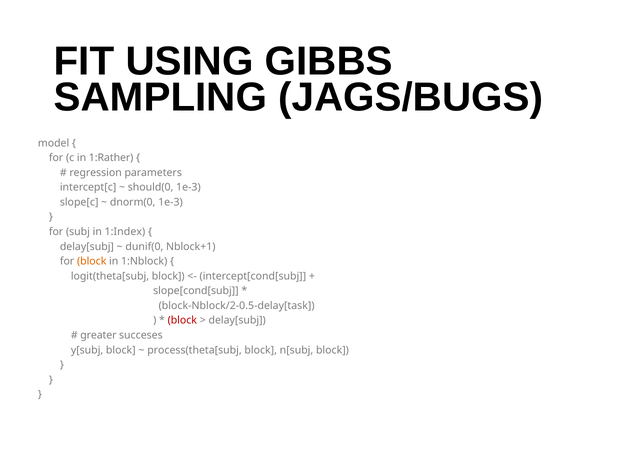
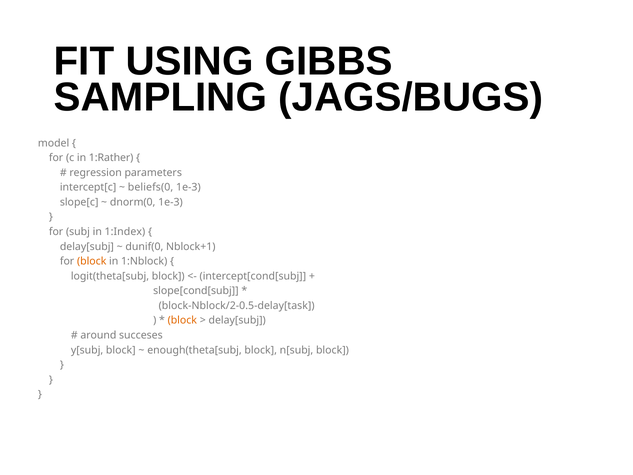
should(0: should(0 -> beliefs(0 (151, 187)
block colour: red -> orange (182, 320)
greater: greater -> around (98, 335)
process(theta[subj: process(theta[subj -> enough(theta[subj (194, 350)
